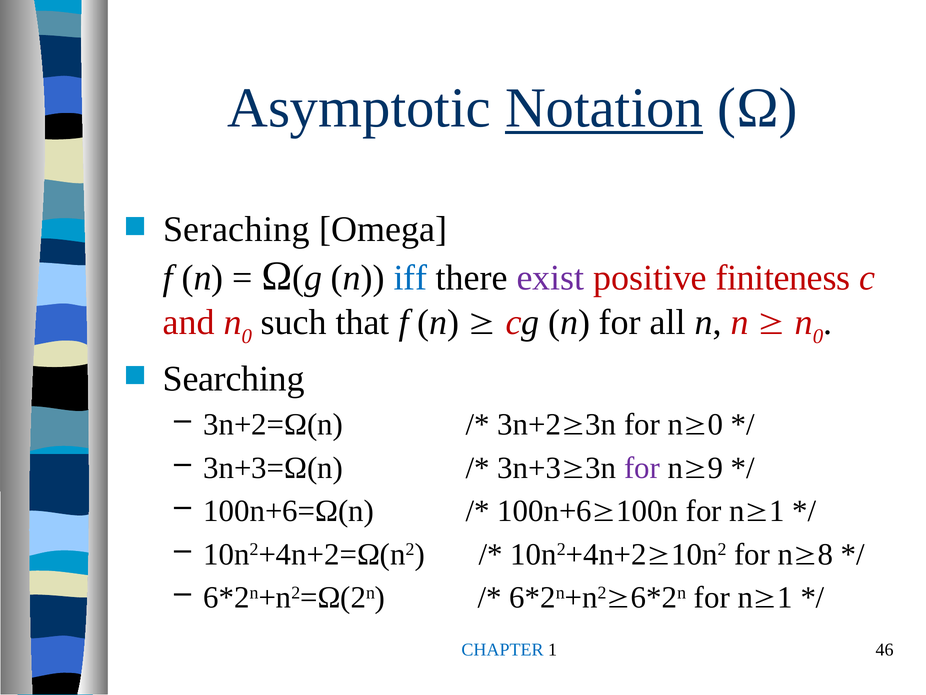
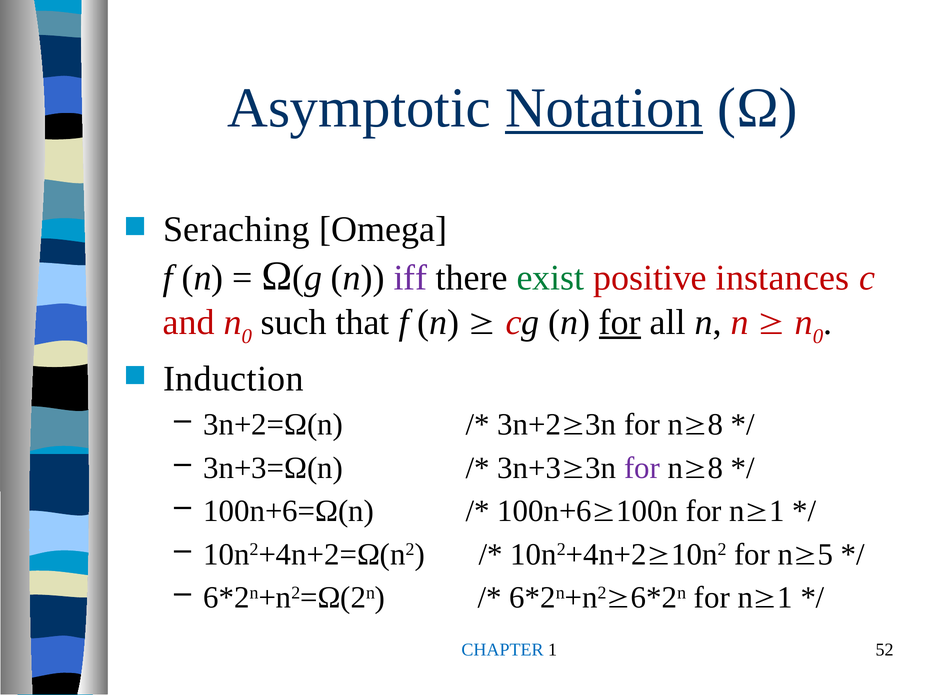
iff colour: blue -> purple (410, 278)
exist colour: purple -> green (550, 278)
finiteness: finiteness -> instances (783, 278)
for underline: none -> present (620, 322)
Searching: Searching -> Induction (233, 378)
0: 0 -> 8 (715, 424)
9: 9 -> 8 (715, 468)
8: 8 -> 5 (825, 554)
46: 46 -> 52 (885, 649)
